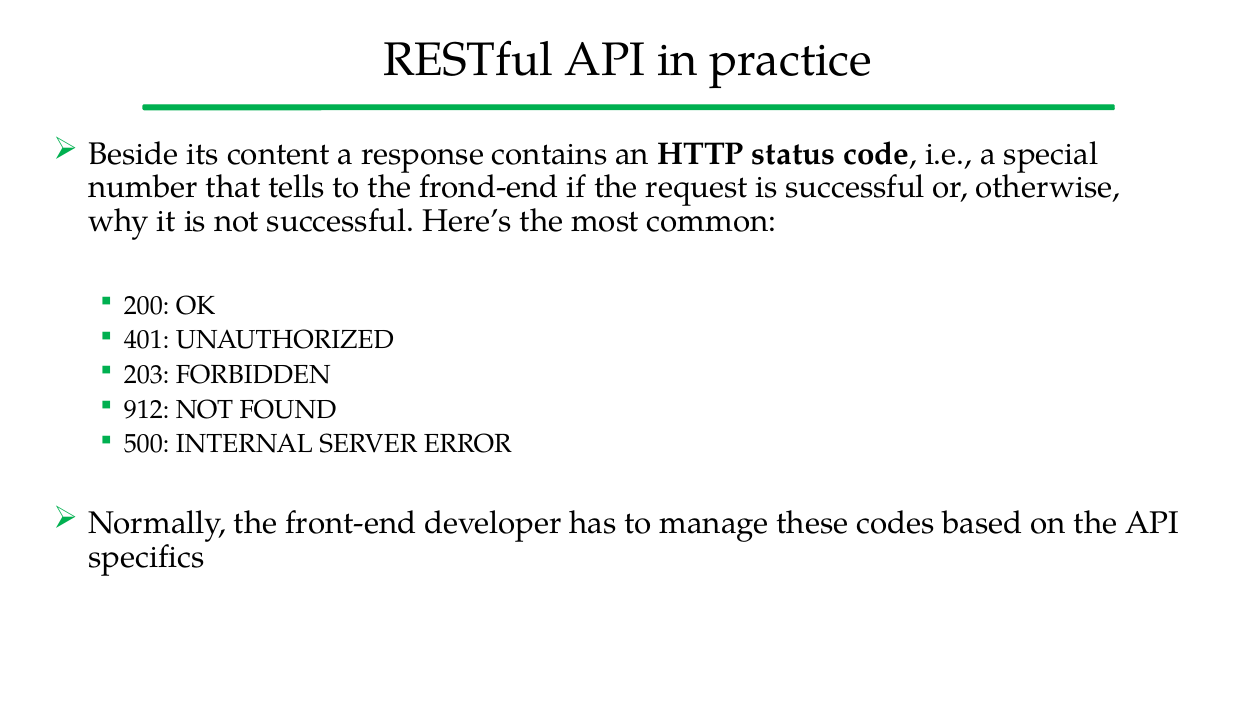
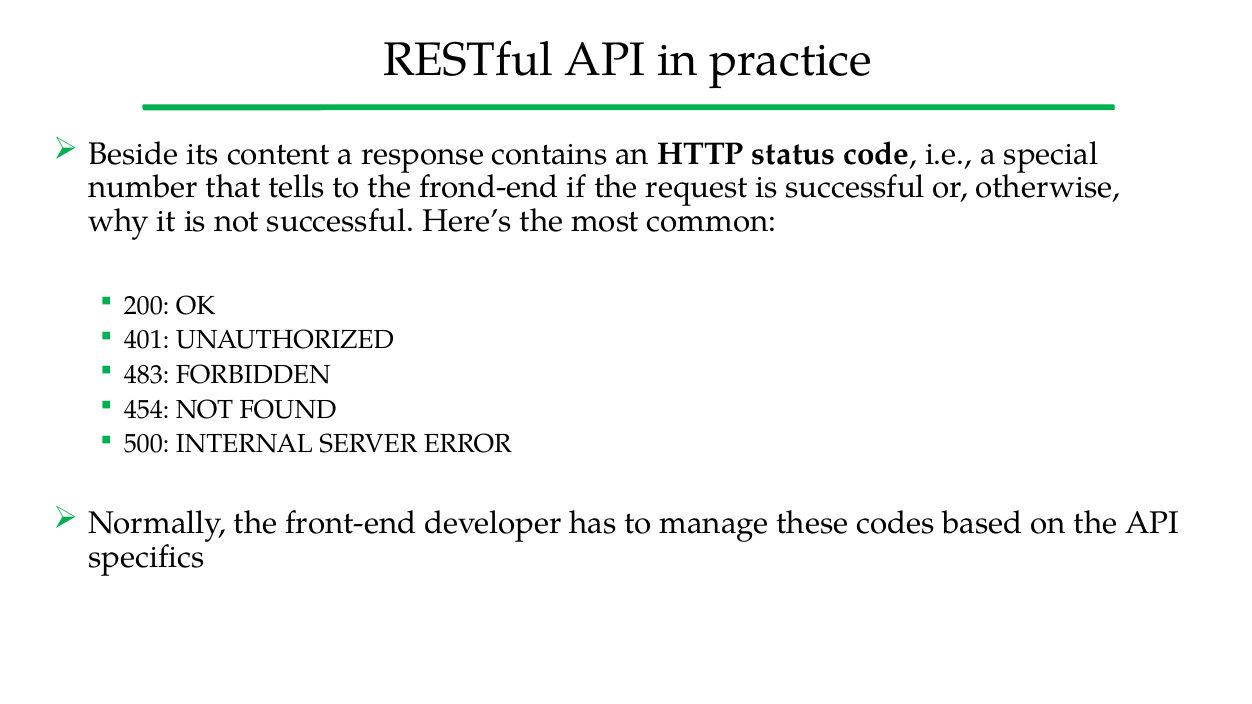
203: 203 -> 483 (147, 375)
912: 912 -> 454 (147, 410)
